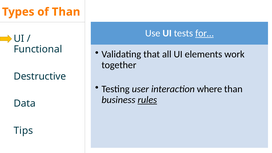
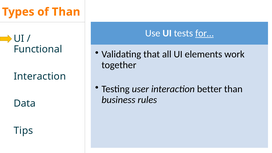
Destructive: Destructive -> Interaction (40, 76)
where: where -> better (209, 89)
rules underline: present -> none (147, 100)
